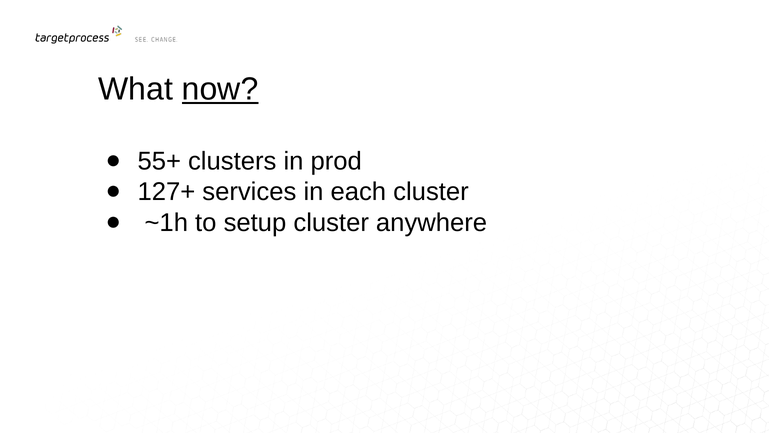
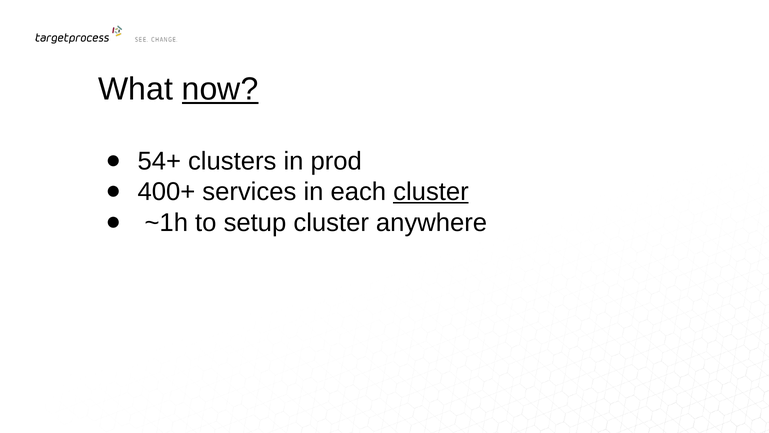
55+: 55+ -> 54+ (159, 161)
127+: 127+ -> 400+ (166, 192)
cluster underline: none -> present (431, 192)
